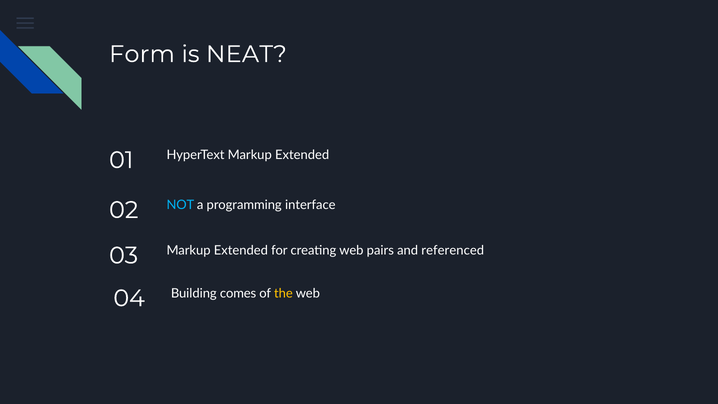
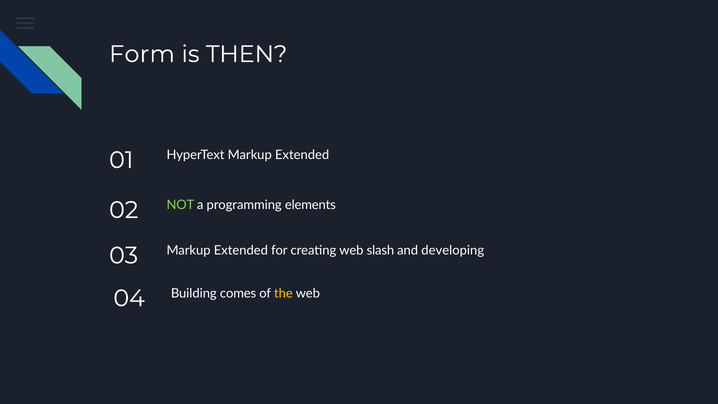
NEAT: NEAT -> THEN (247, 54)
NOT colour: light blue -> light green (180, 205)
interface: interface -> elements (310, 205)
pairs: pairs -> slash (380, 250)
referenced: referenced -> developing (453, 250)
